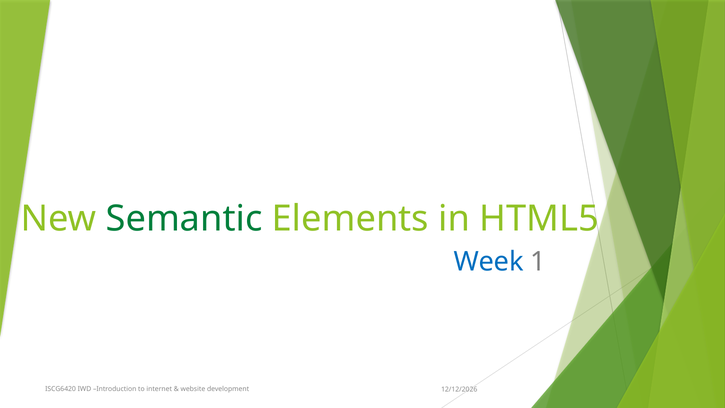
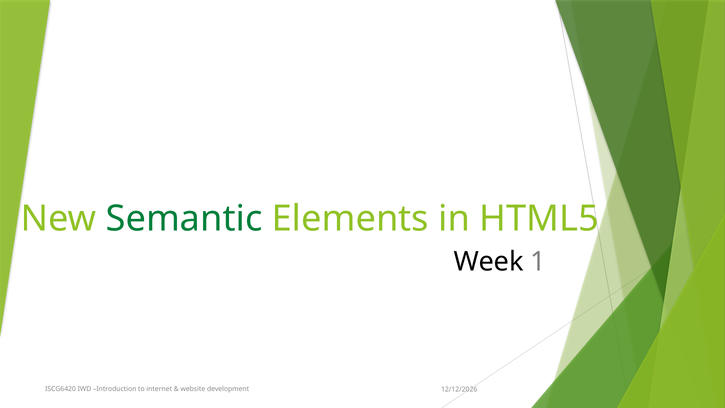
Week colour: blue -> black (489, 262)
